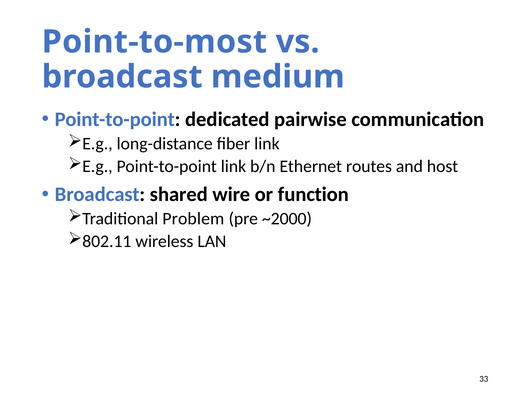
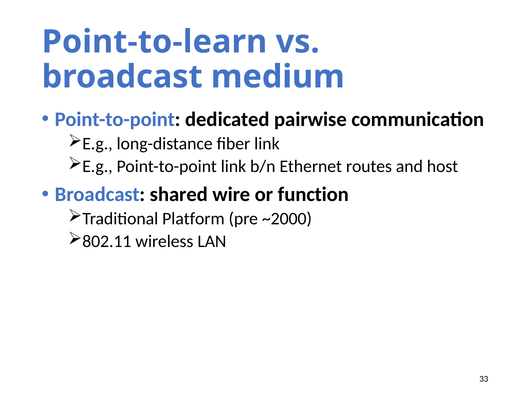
Point-to-most: Point-to-most -> Point-to-learn (154, 42)
Problem: Problem -> Platform (193, 219)
